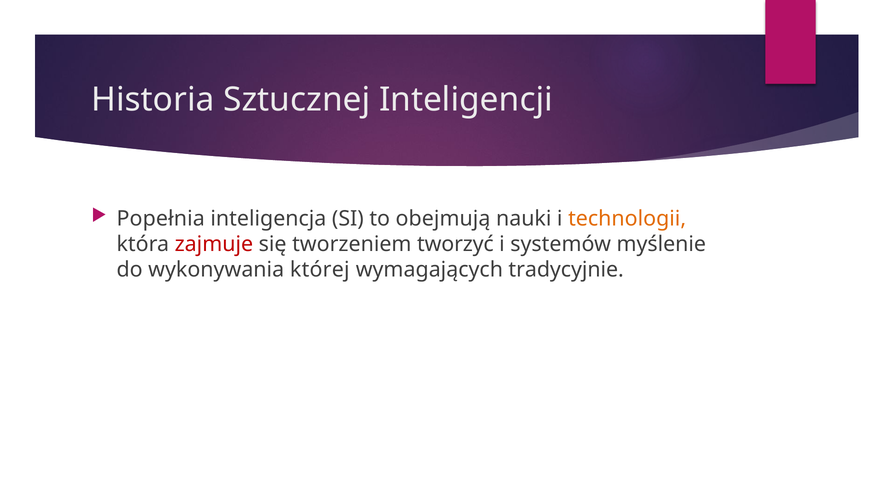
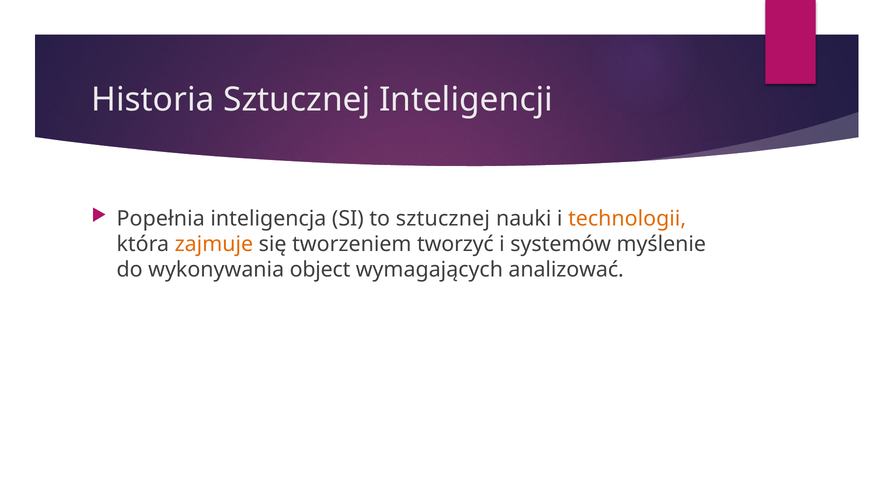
to obejmują: obejmują -> sztucznej (443, 218)
zajmuje colour: red -> orange (214, 244)
której: której -> object (320, 270)
tradycyjnie: tradycyjnie -> analizować (566, 270)
